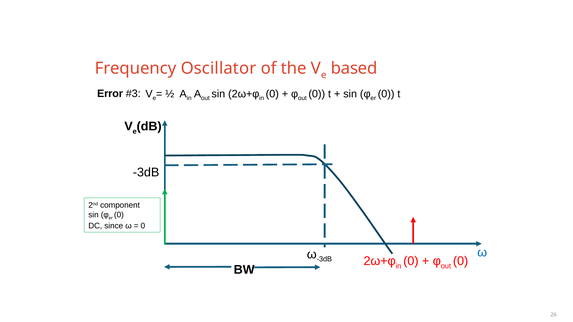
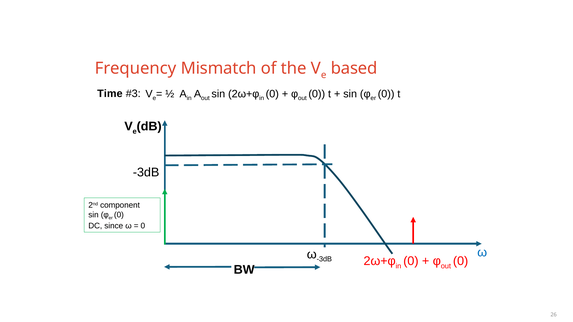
Oscillator: Oscillator -> Mismatch (219, 69)
Error: Error -> Time (110, 94)
